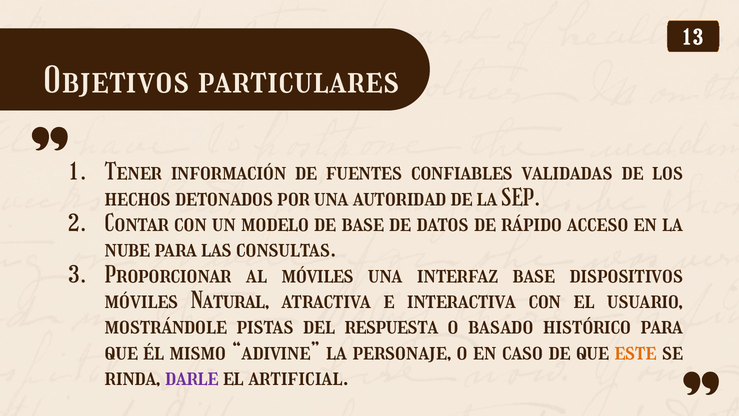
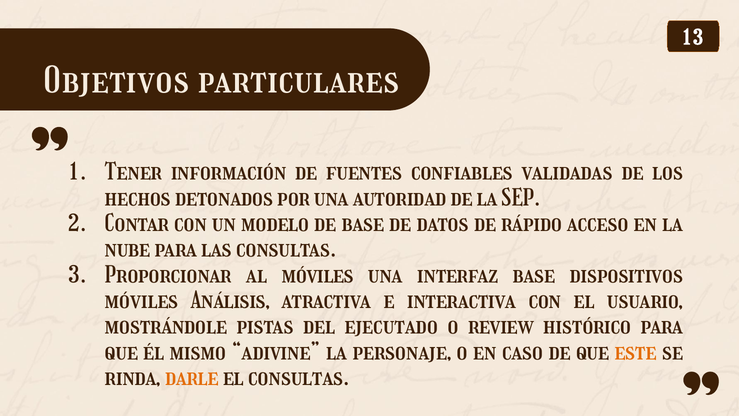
Natural: Natural -> Análisis (230, 300)
respuesta: respuesta -> ejecutado (391, 326)
basado: basado -> review (501, 326)
darle colour: purple -> orange (192, 377)
el artificial: artificial -> consultas (299, 377)
